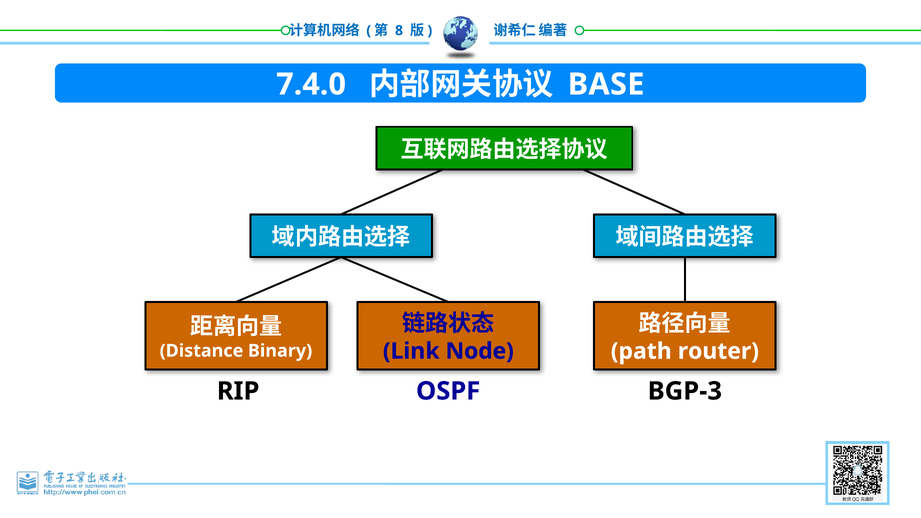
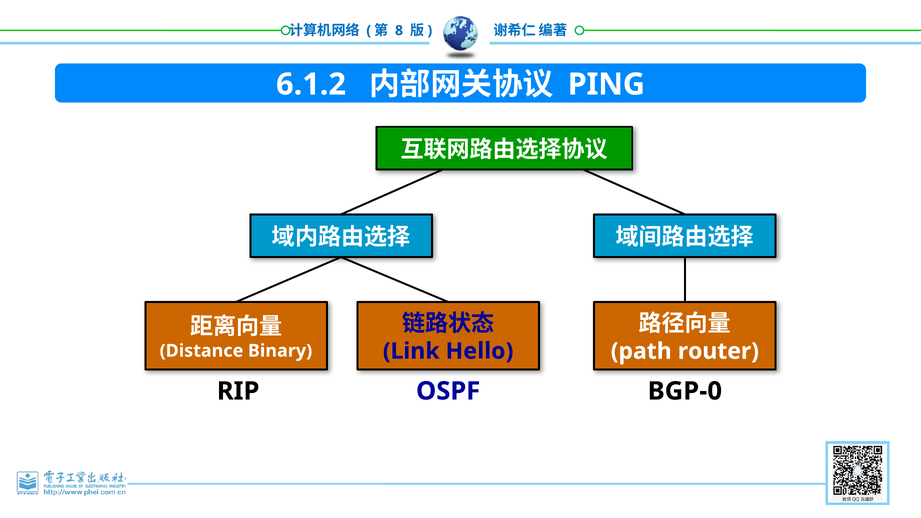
7.4.0: 7.4.0 -> 6.1.2 (311, 84)
BASE: BASE -> PING (606, 84)
Node: Node -> Hello (479, 351)
BGP-3: BGP-3 -> BGP-0 (685, 391)
